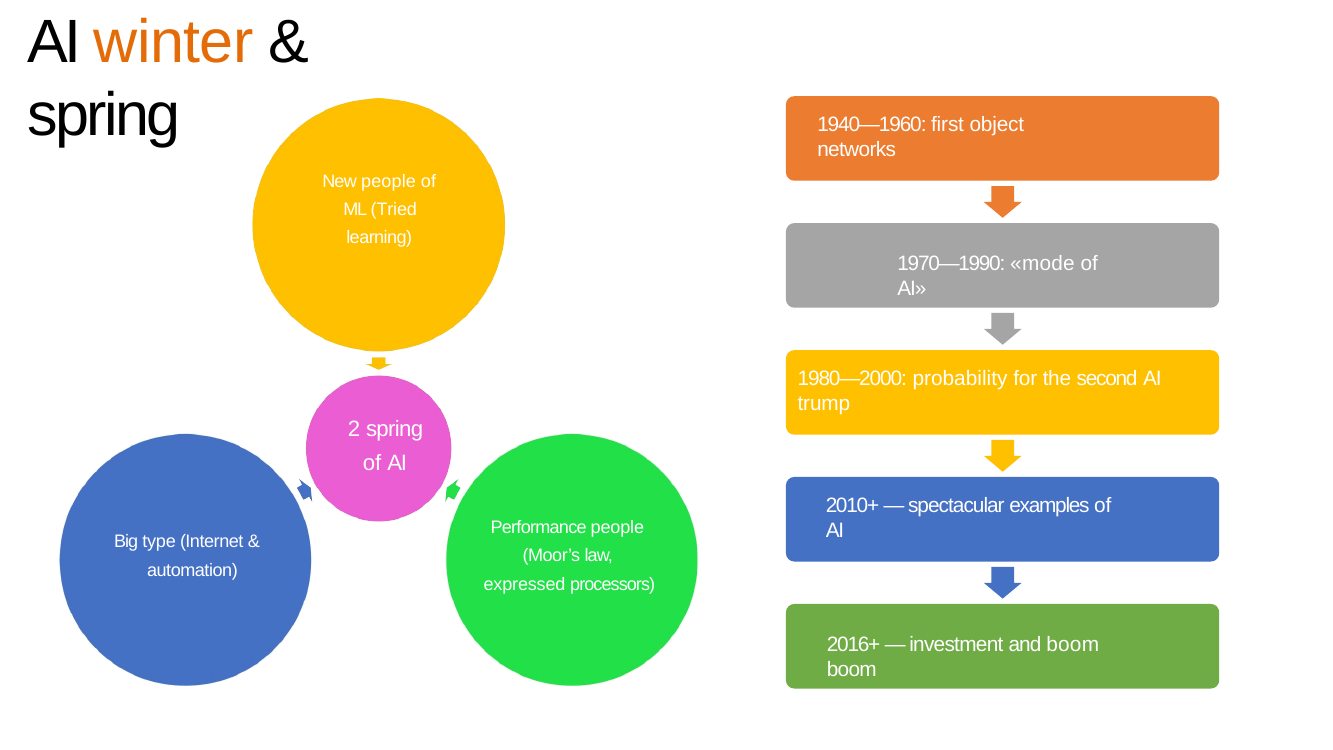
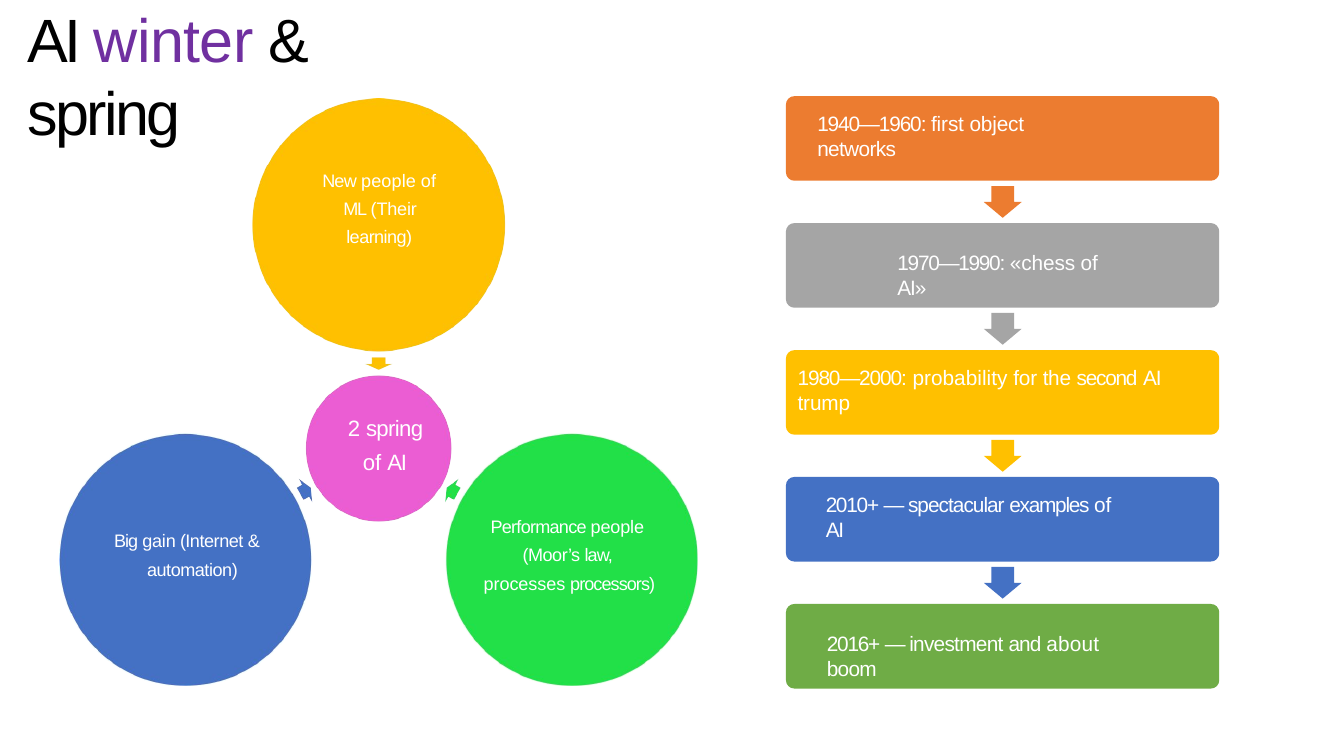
winter colour: orange -> purple (174, 42)
Tried: Tried -> Their (394, 210)
mode: mode -> chess (1043, 263)
type: type -> gain (159, 542)
expressed: expressed -> processes (524, 584)
and boom: boom -> about (1073, 644)
